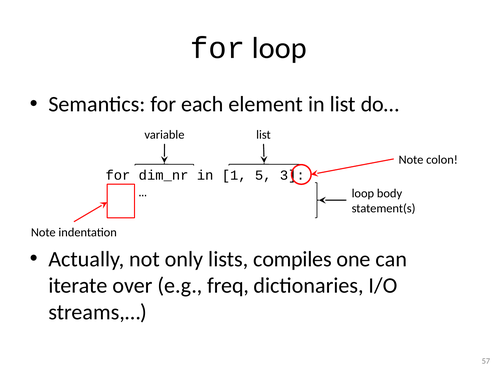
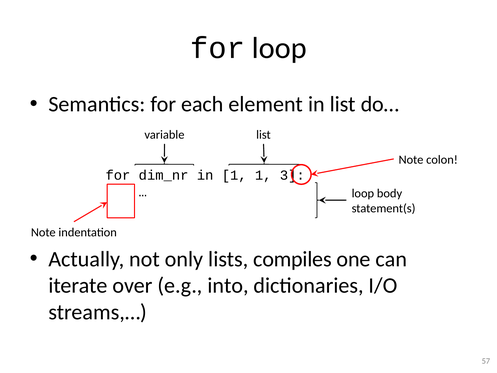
1 5: 5 -> 1 (263, 175)
freq: freq -> into (228, 285)
